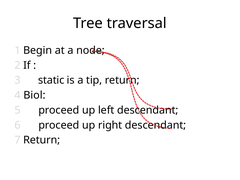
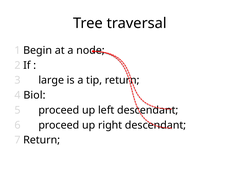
static: static -> large (51, 80)
